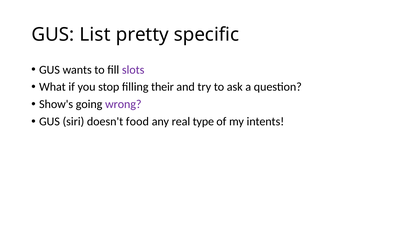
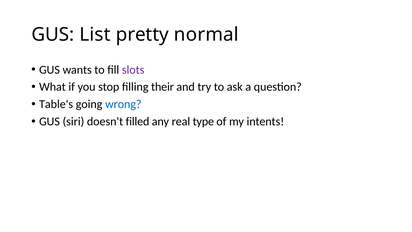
specific: specific -> normal (206, 35)
Show's: Show's -> Table's (56, 104)
wrong colour: purple -> blue (123, 104)
food: food -> filled (138, 121)
